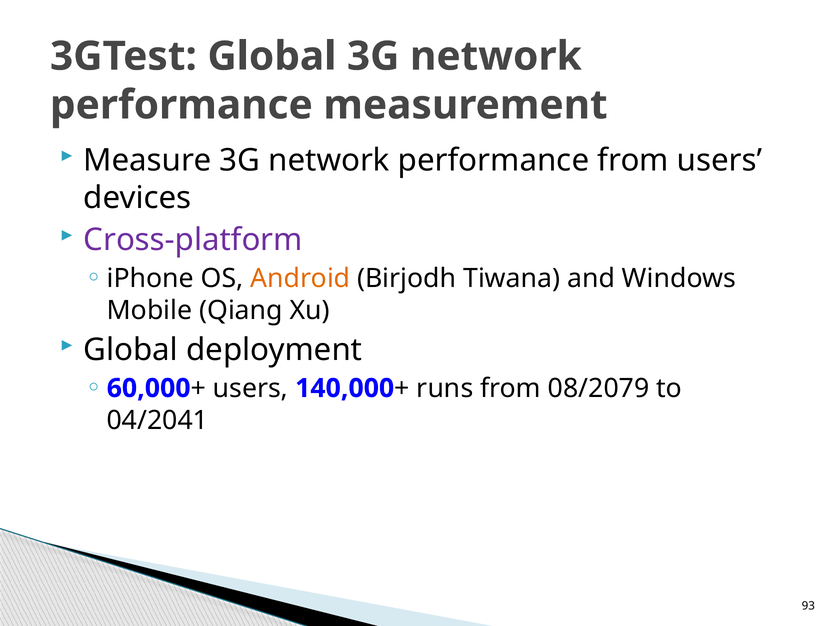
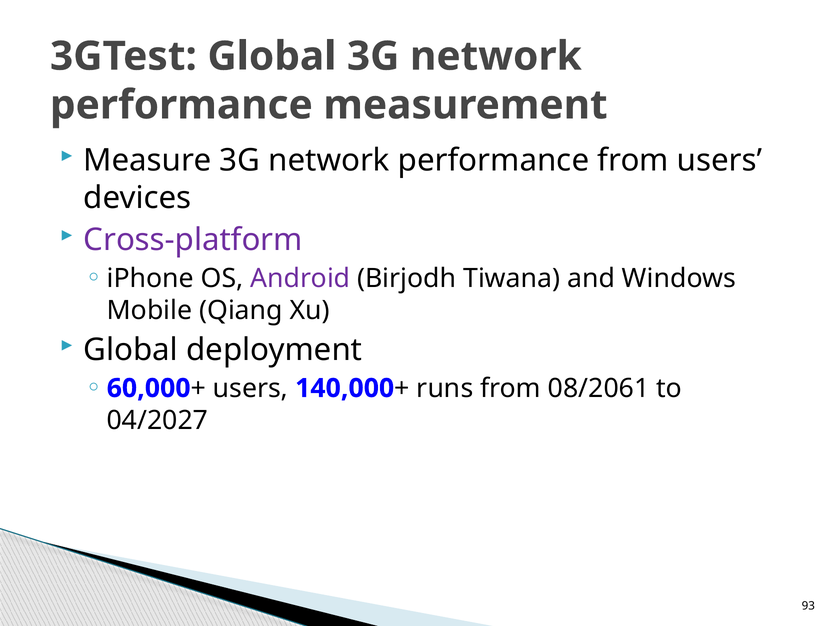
Android colour: orange -> purple (300, 278)
08/2079: 08/2079 -> 08/2061 (599, 388)
04/2041: 04/2041 -> 04/2027 (157, 420)
